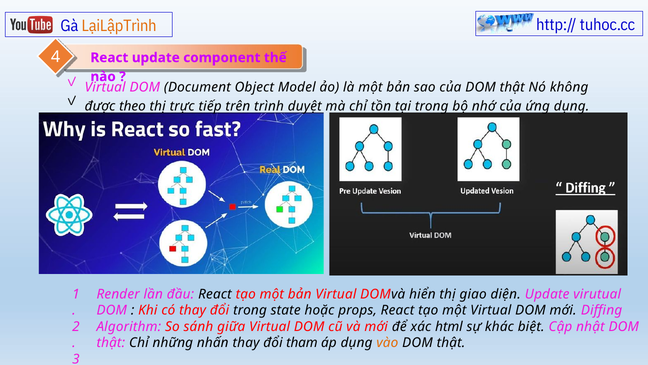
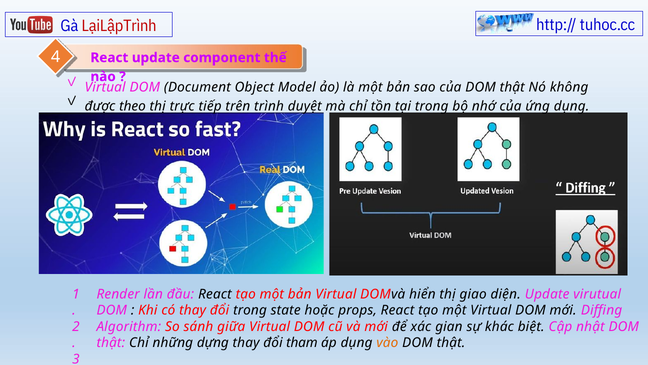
LạiLậpTrình colour: orange -> red (119, 26)
html: html -> gian (449, 326)
nhấn: nhấn -> dựng (213, 342)
